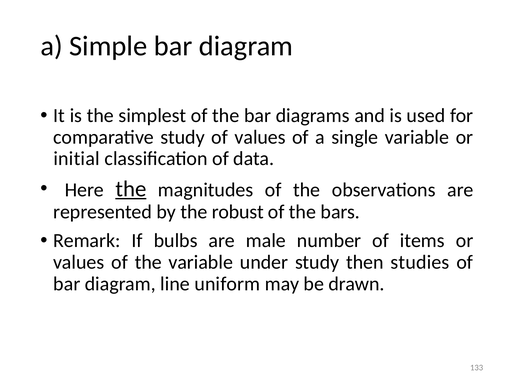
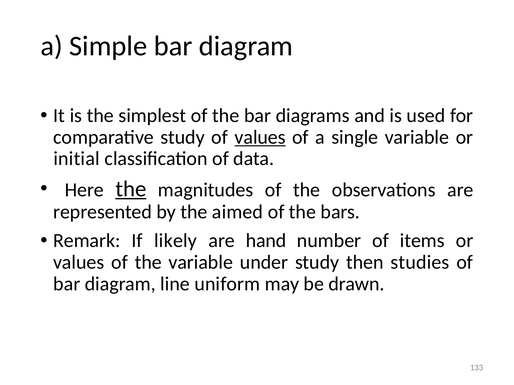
values underline: none -> present (260, 137)
robust: robust -> aimed (238, 212)
bulbs: bulbs -> likely (176, 241)
male: male -> hand (266, 241)
